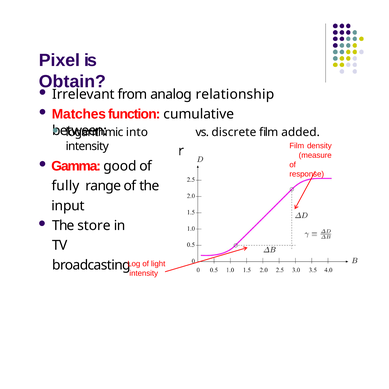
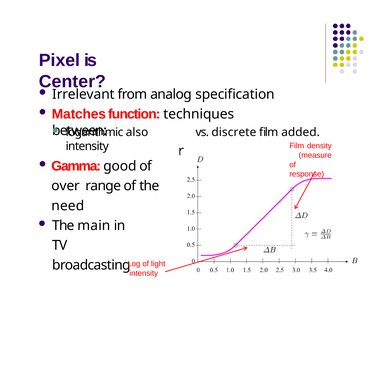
Obtain: Obtain -> Center (72, 81)
relationship: relationship -> specification (235, 94)
cumulative: cumulative -> techniques (199, 114)
into: into -> also (137, 132)
fully: fully -> over (66, 186)
input: input -> need (68, 206)
store: store -> main (94, 226)
